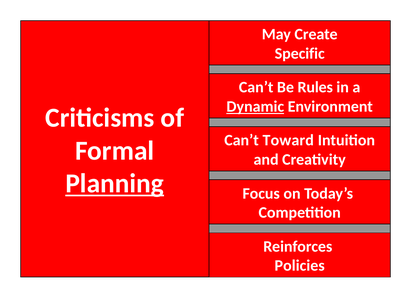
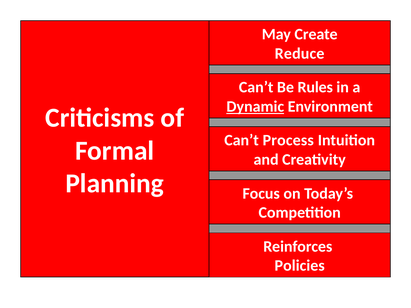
Specific: Specific -> Reduce (300, 54)
Toward: Toward -> Process (288, 140)
Planning underline: present -> none (115, 184)
